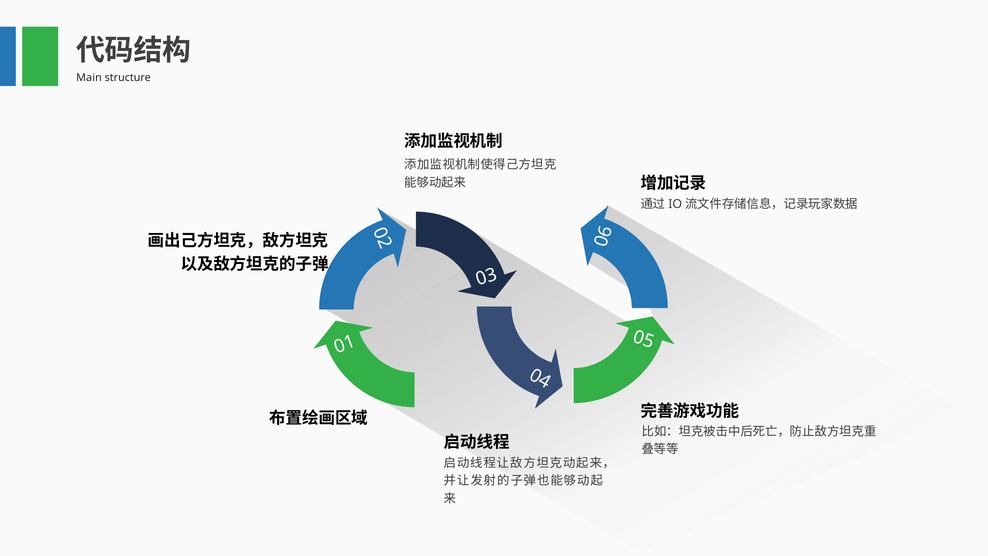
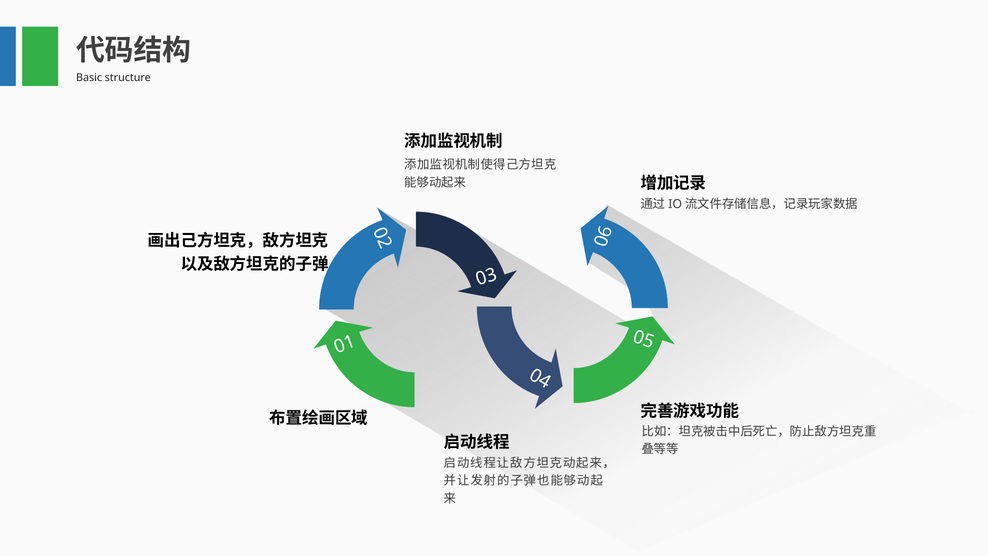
Main: Main -> Basic (89, 78)
